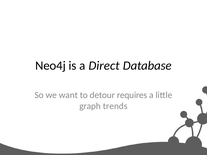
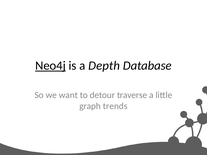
Neo4j underline: none -> present (50, 66)
Direct: Direct -> Depth (104, 66)
requires: requires -> traverse (132, 95)
